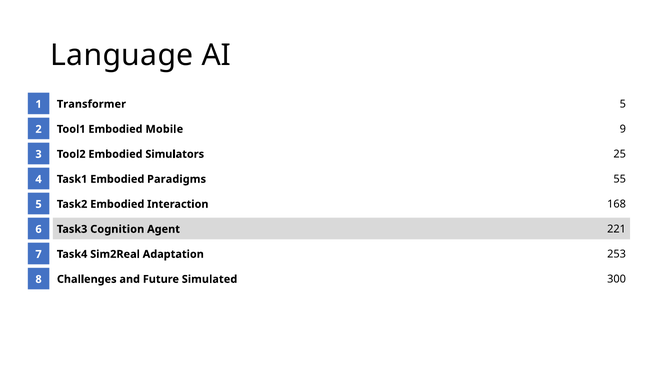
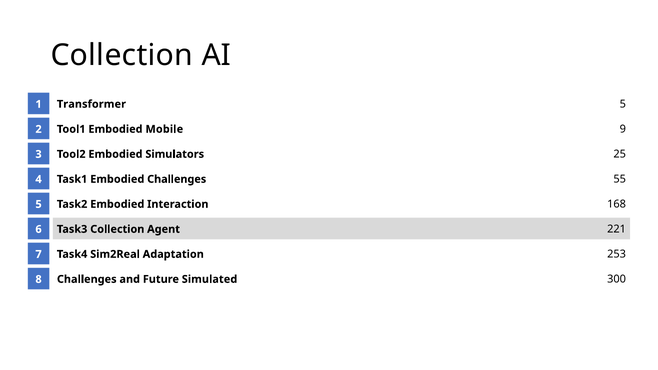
Language: Language -> Collection (122, 55)
Embodied Paradigms: Paradigms -> Challenges (177, 179)
Task3 Cognition: Cognition -> Collection (117, 229)
